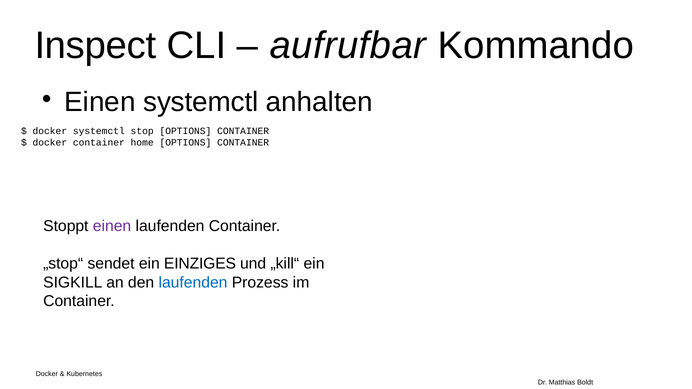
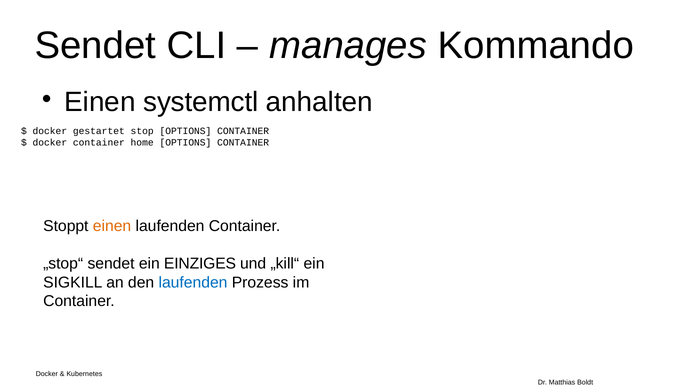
Inspect: Inspect -> Sendet (95, 46)
aufrufbar: aufrufbar -> manages (348, 46)
docker systemctl: systemctl -> gestartet (99, 131)
einen colour: purple -> orange (112, 226)
